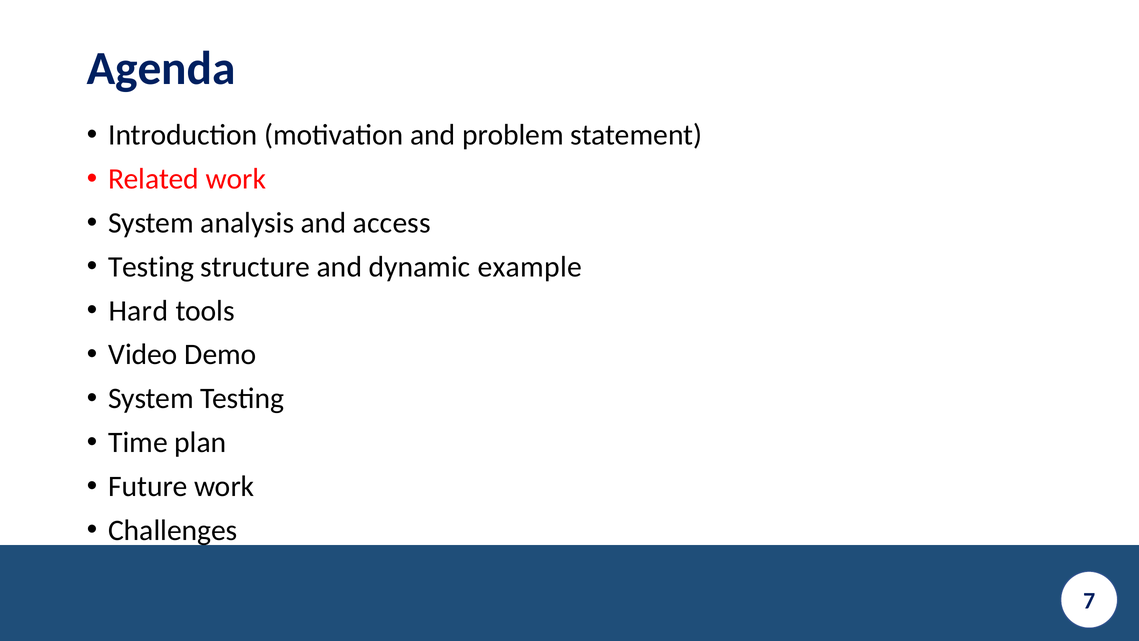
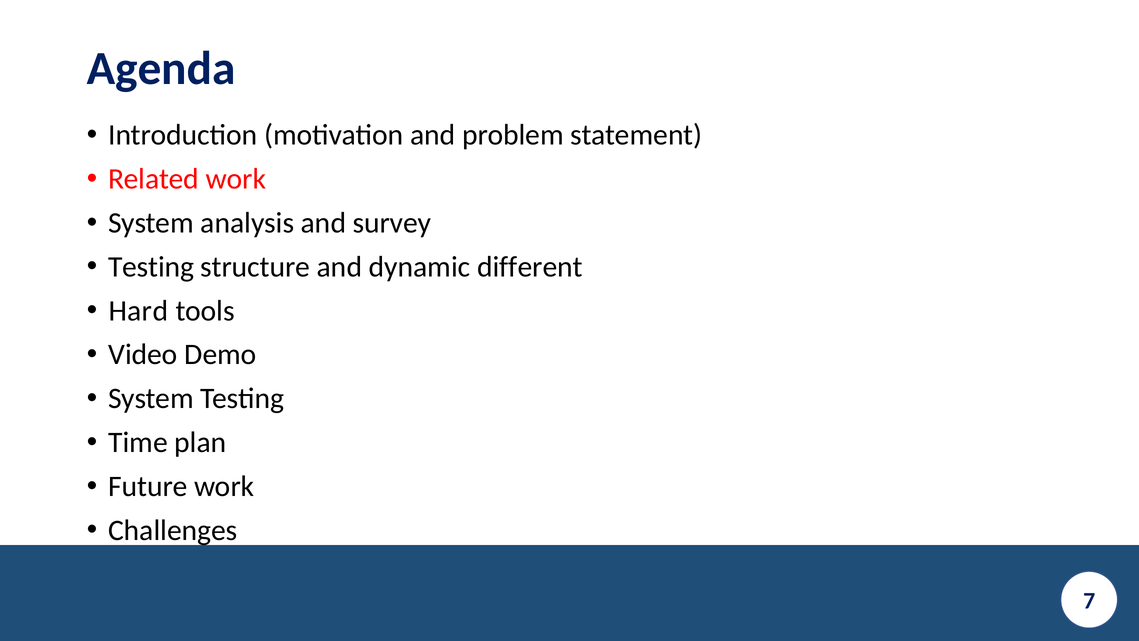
access: access -> survey (392, 223)
example: example -> different (530, 267)
